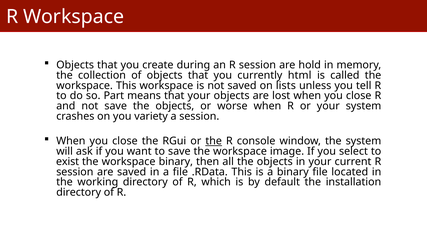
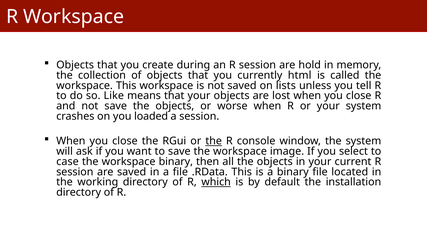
Part: Part -> Like (114, 96)
variety: variety -> loaded (151, 116)
exist: exist -> case (67, 162)
which underline: none -> present (216, 182)
